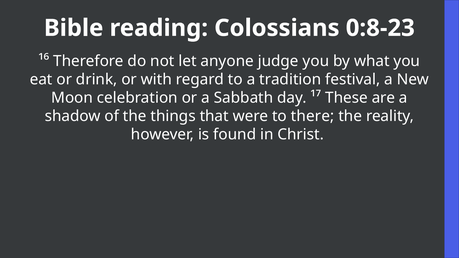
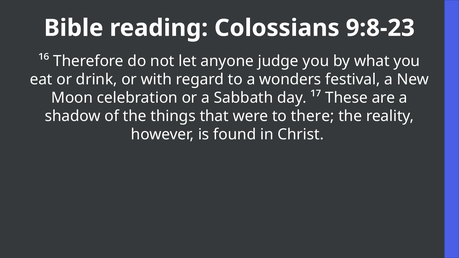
0:8-23: 0:8-23 -> 9:8-23 (380, 28)
tradition: tradition -> wonders (290, 79)
